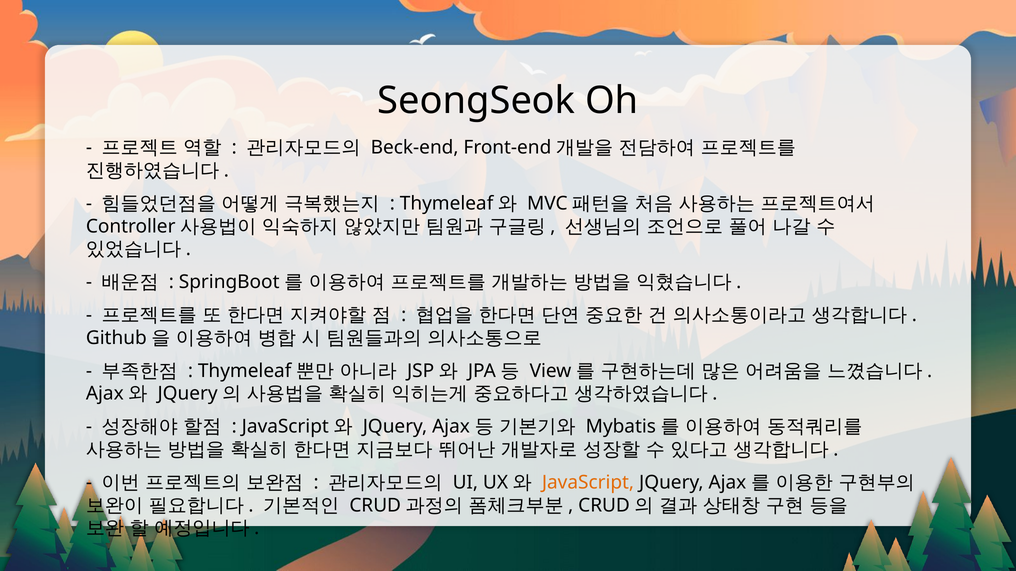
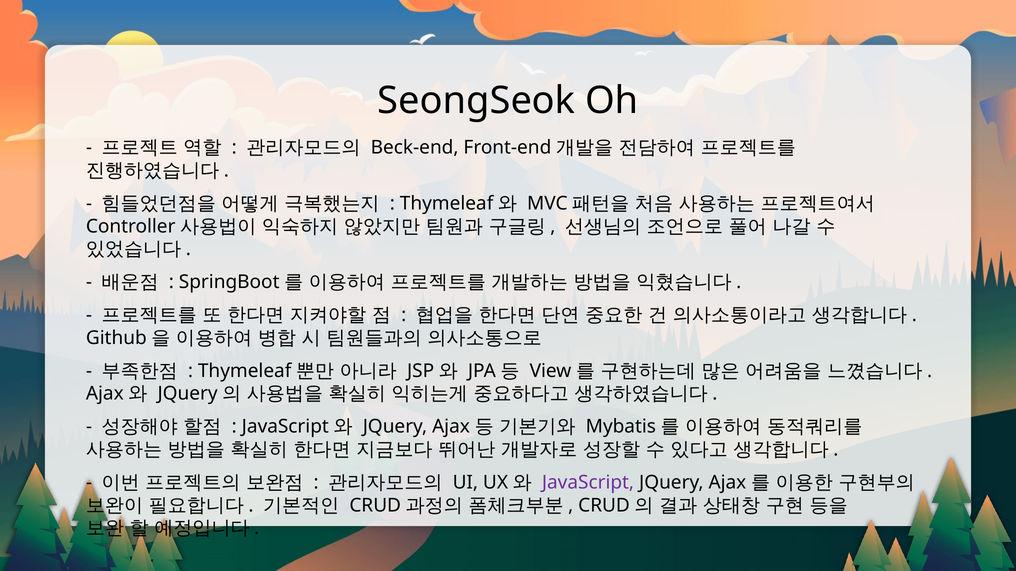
JavaScript colour: orange -> purple (588, 483)
